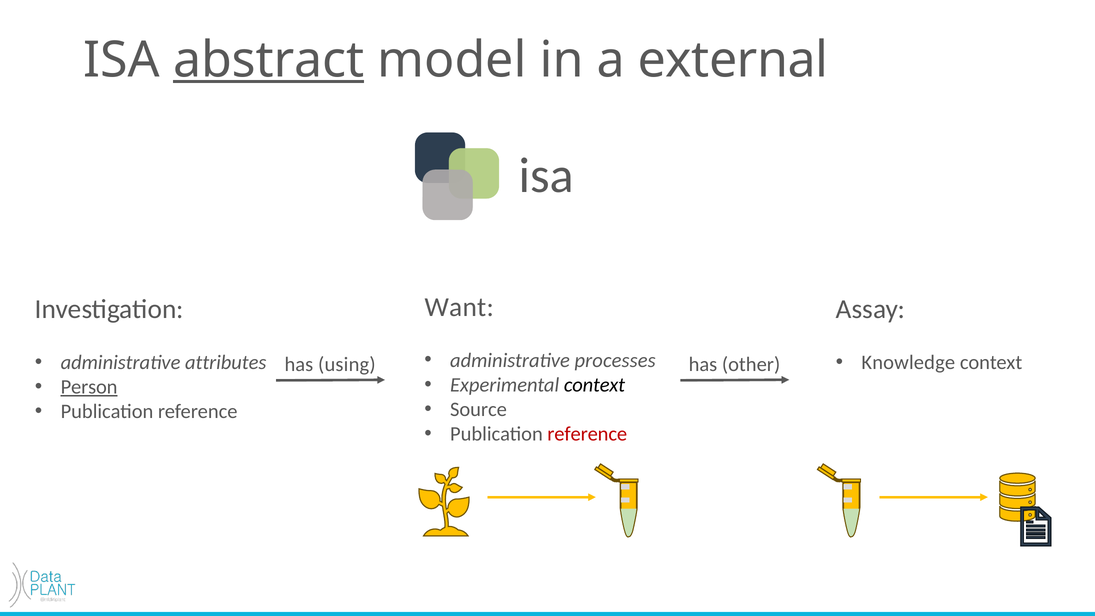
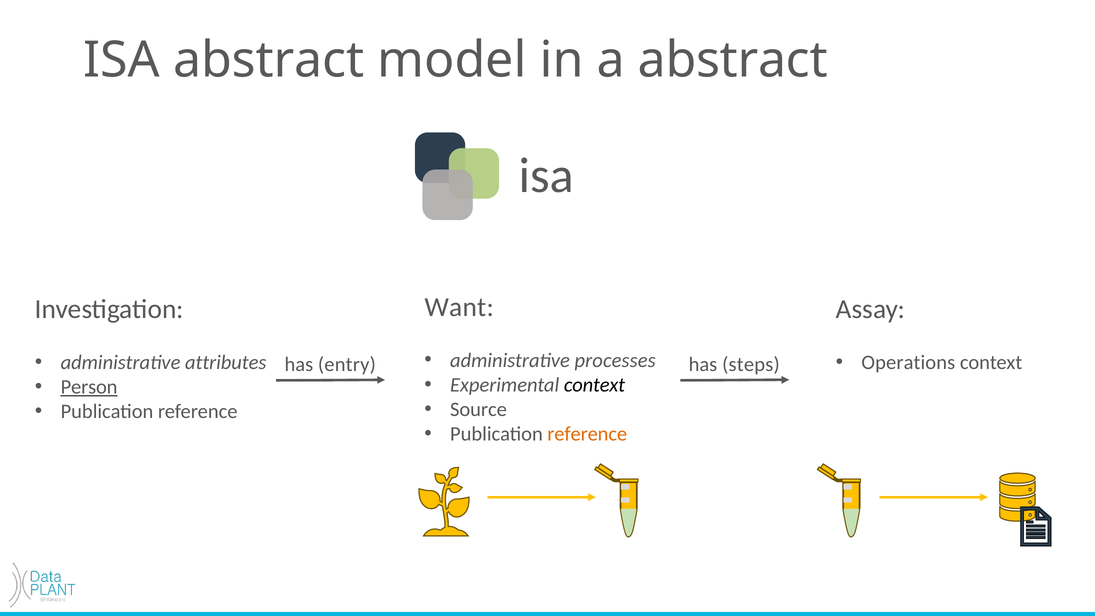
abstract underline: present -> none (269, 60)
a external: external -> abstract (733, 60)
Knowledge: Knowledge -> Operations (908, 362)
using: using -> entry (347, 364)
other: other -> steps (751, 364)
reference colour: red -> orange (587, 434)
